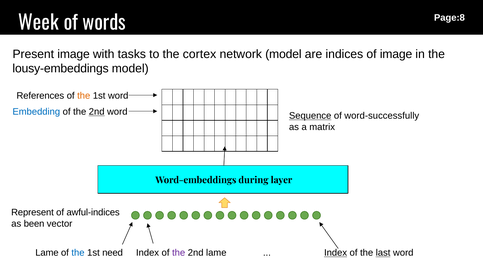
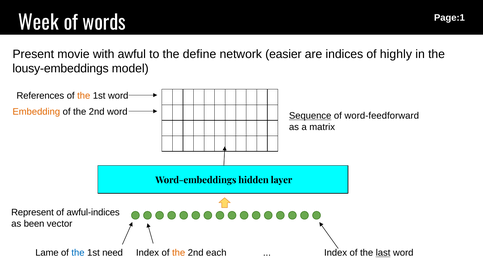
Page:8: Page:8 -> Page:1 (449, 18)
Present image: image -> movie (73, 54)
tasks: tasks -> awful (132, 54)
cortex: cortex -> define (199, 54)
network model: model -> easier (283, 54)
of image: image -> highly (396, 54)
Embedding colour: blue -> orange (36, 112)
2nd underline: present -> none (97, 112)
word-successfully: word-successfully -> word-feedforward (382, 116)
during: during -> hidden (254, 180)
the colour: purple -> orange (179, 253)
2nd lame: lame -> each (216, 253)
Index underline: present -> none (336, 253)
